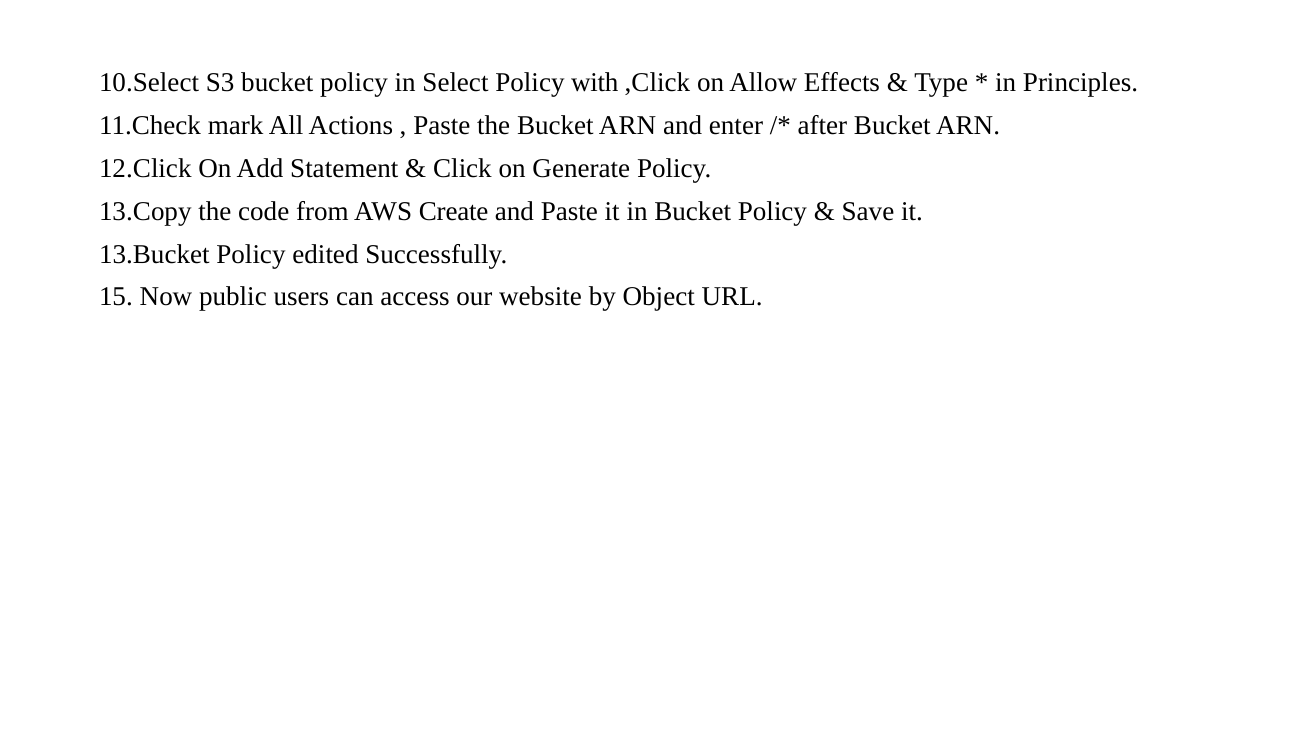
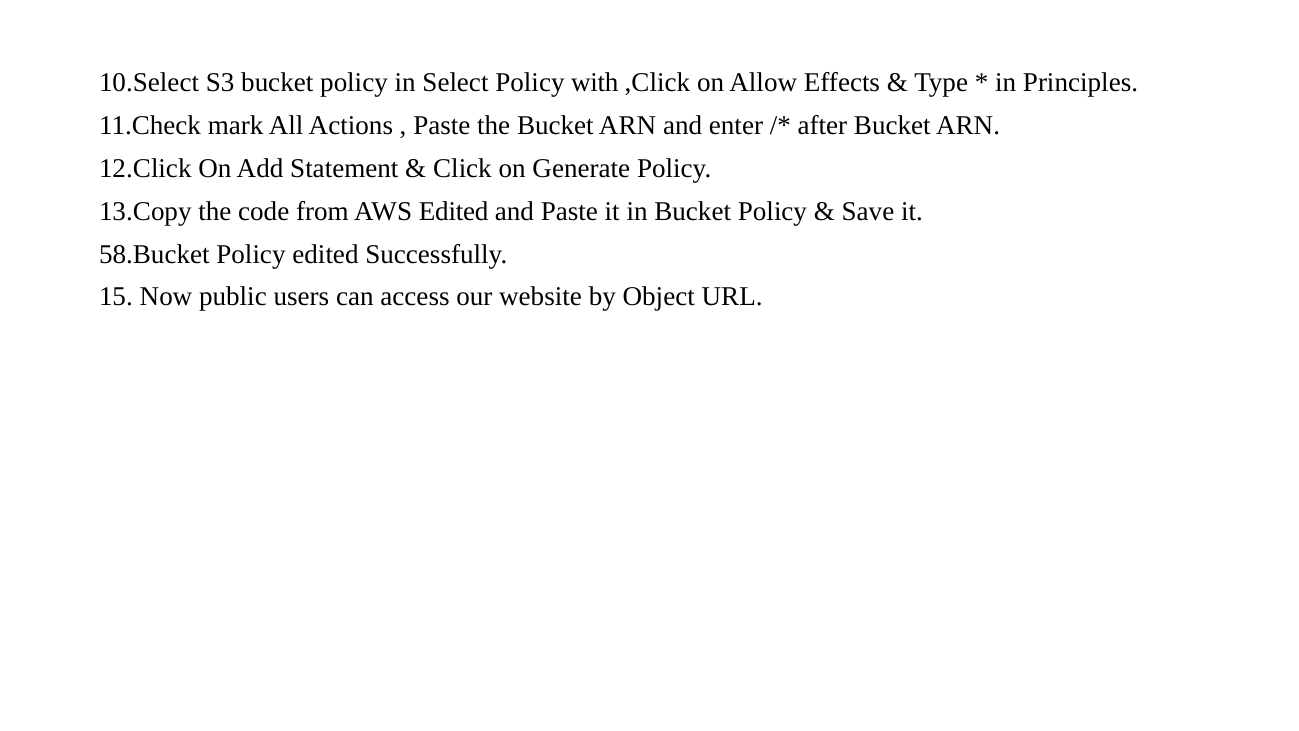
AWS Create: Create -> Edited (454, 211)
13.Bucket: 13.Bucket -> 58.Bucket (154, 254)
